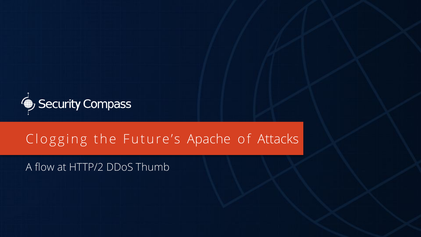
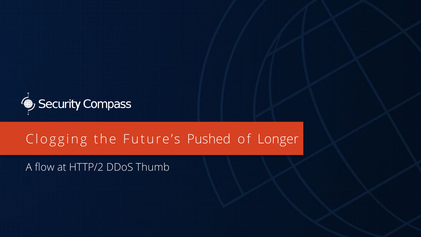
Apache: Apache -> Pushed (209, 139)
Attacks: Attacks -> Longer (278, 139)
